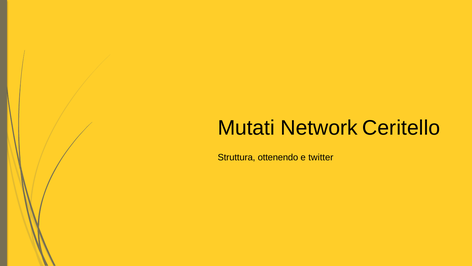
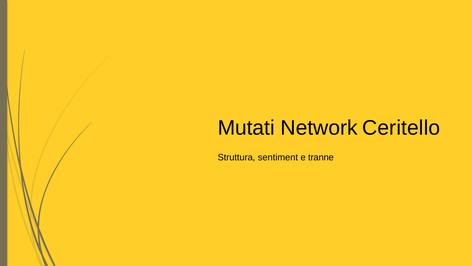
ottenendo: ottenendo -> sentiment (278, 157)
twitter: twitter -> tranne (321, 157)
